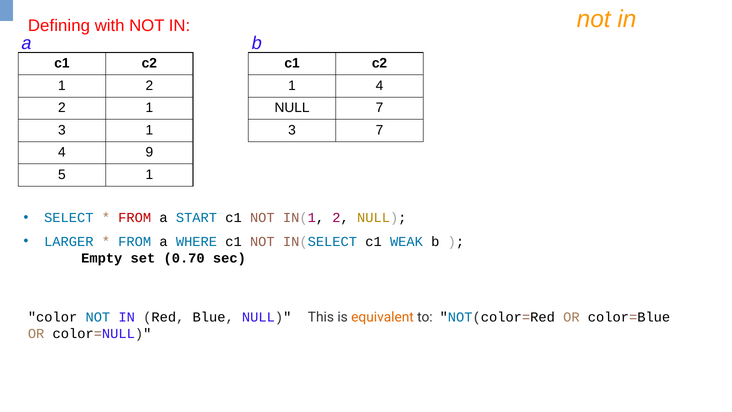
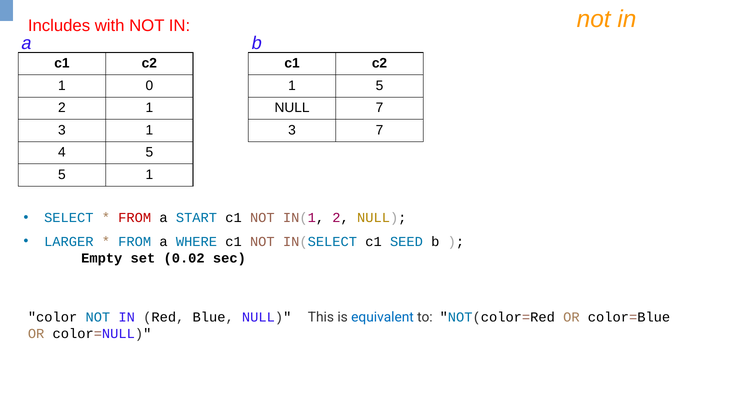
Defining: Defining -> Includes (59, 26)
1 2: 2 -> 0 (149, 85)
4: 4 -> 5 (380, 85)
4 9: 9 -> 5 (149, 152)
WEAK: WEAK -> SEED (406, 242)
0.70: 0.70 -> 0.02 (184, 258)
equivalent colour: orange -> blue (383, 317)
